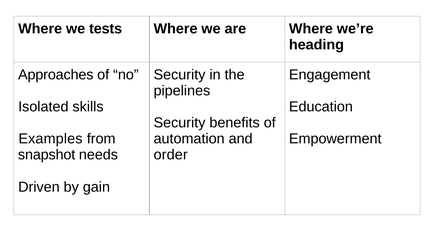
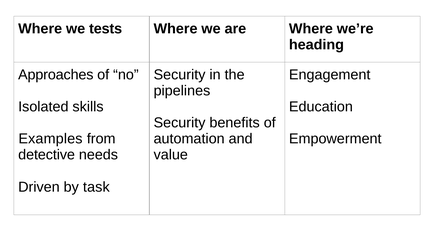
snapshot: snapshot -> detective (47, 155)
order: order -> value (171, 155)
gain: gain -> task (96, 187)
